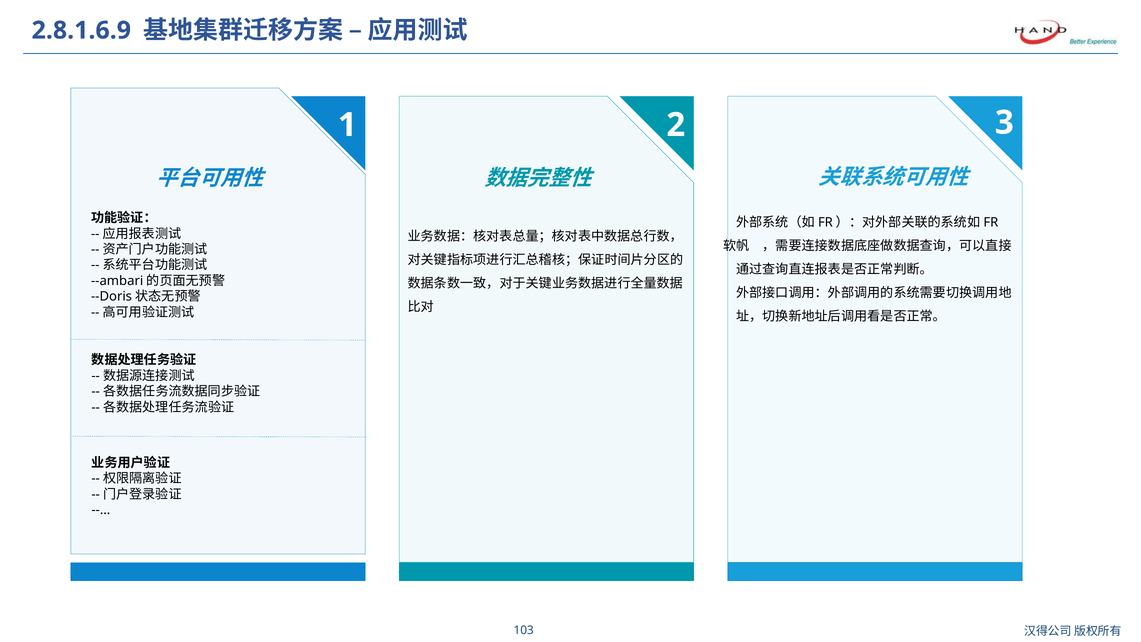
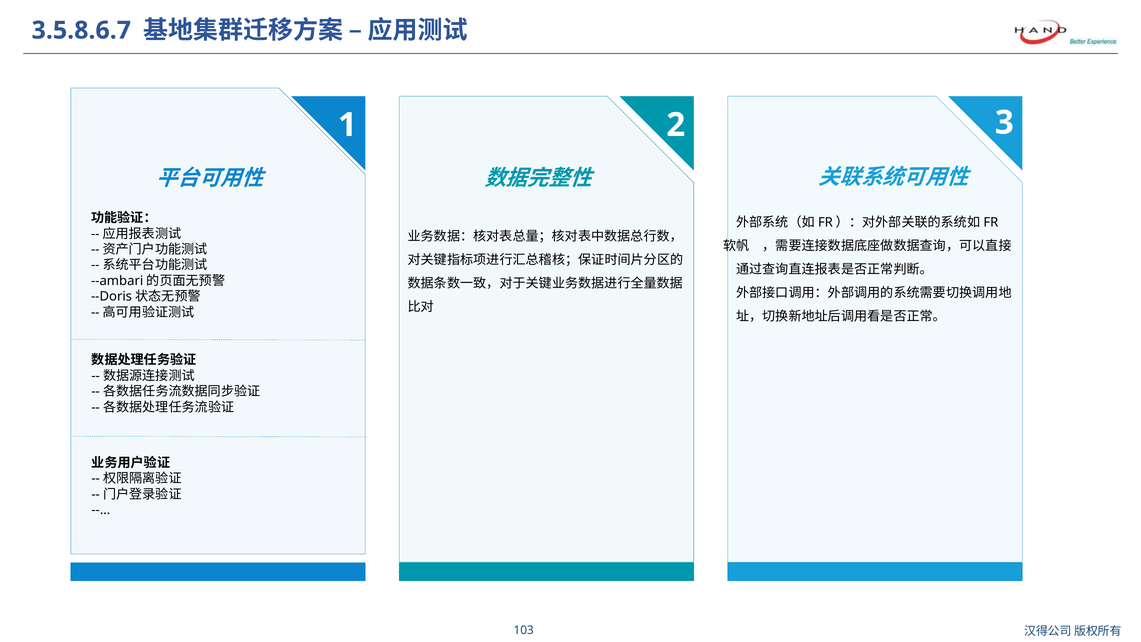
2.8.1.6.9: 2.8.1.6.9 -> 3.5.8.6.7 (81, 30)
